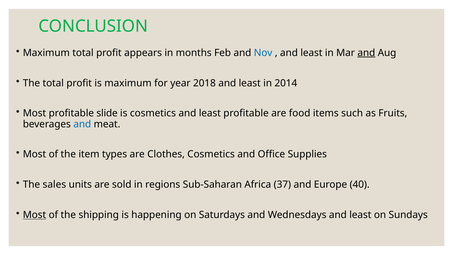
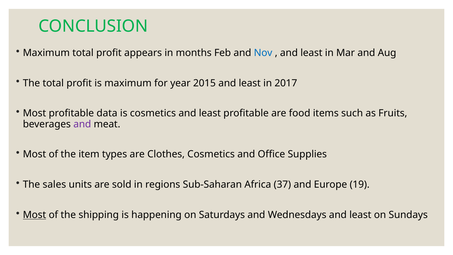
and underline: present -> none (366, 53)
2018: 2018 -> 2015 (204, 83)
2014: 2014 -> 2017 (286, 83)
slide: slide -> data (107, 113)
and colour: blue -> purple (82, 124)
40: 40 -> 19 (360, 184)
